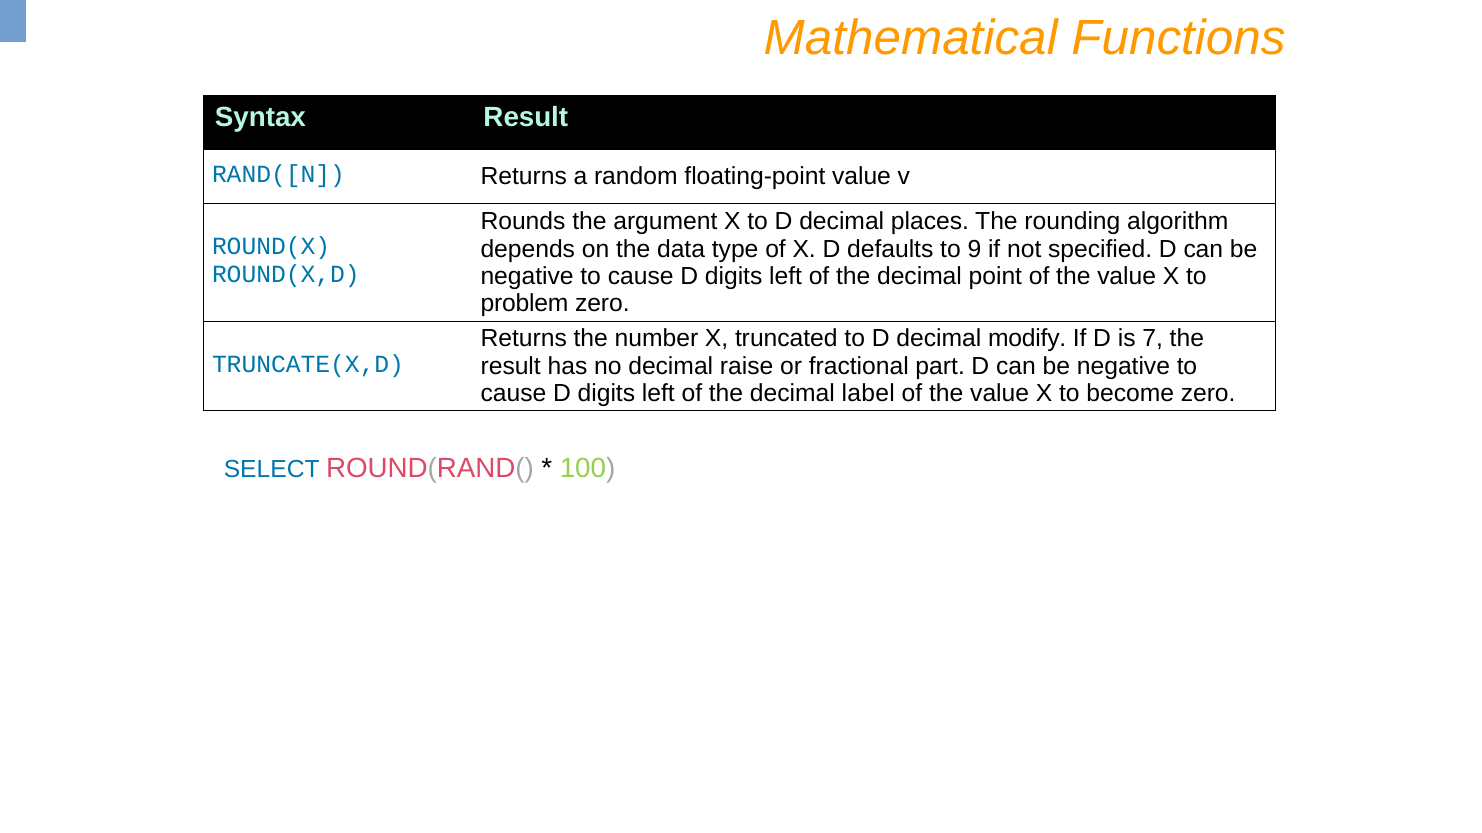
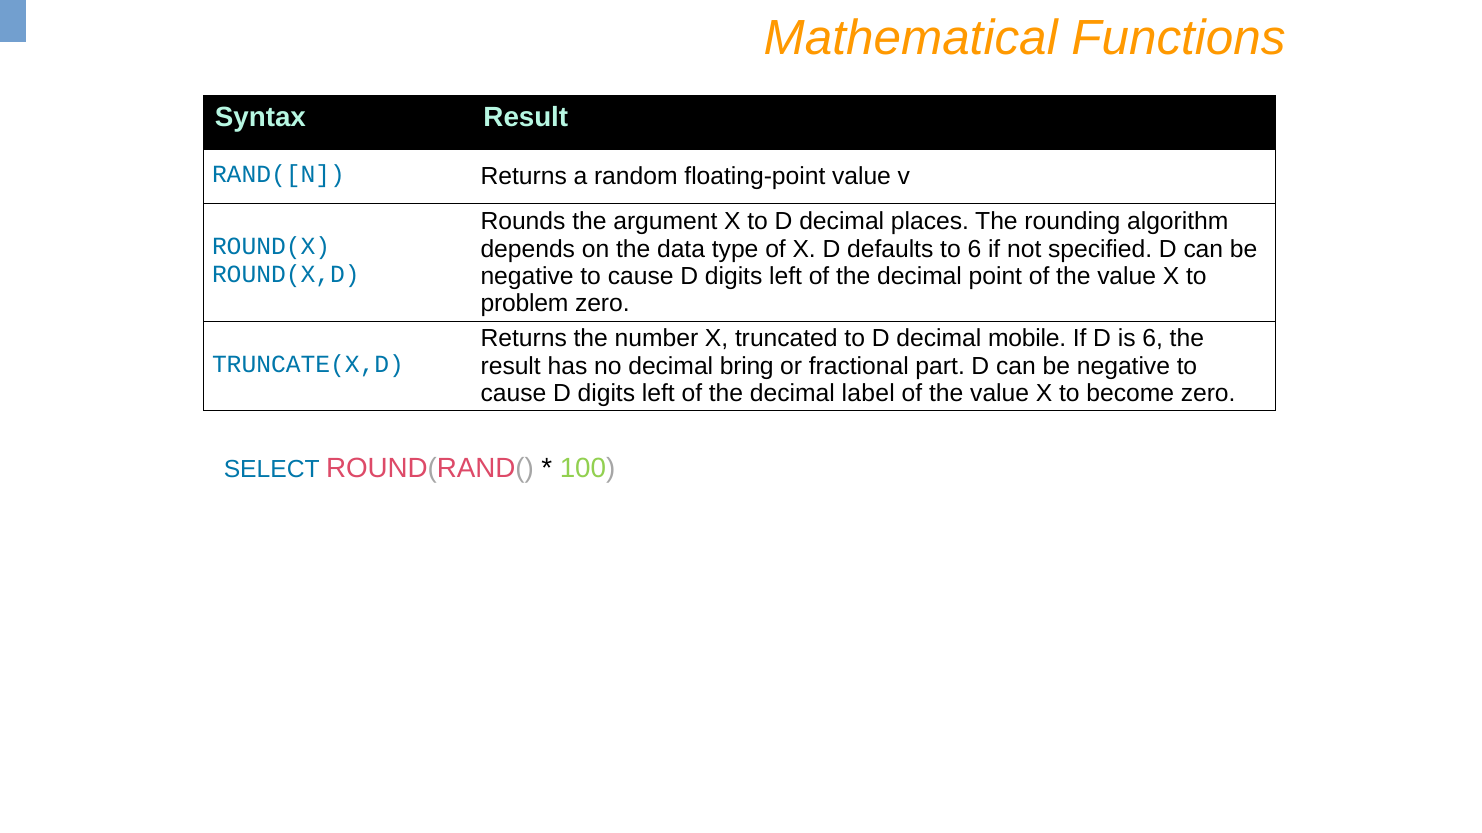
to 9: 9 -> 6 (974, 249)
modify: modify -> mobile (1027, 339)
is 7: 7 -> 6 (1153, 339)
raise: raise -> bring (747, 367)
